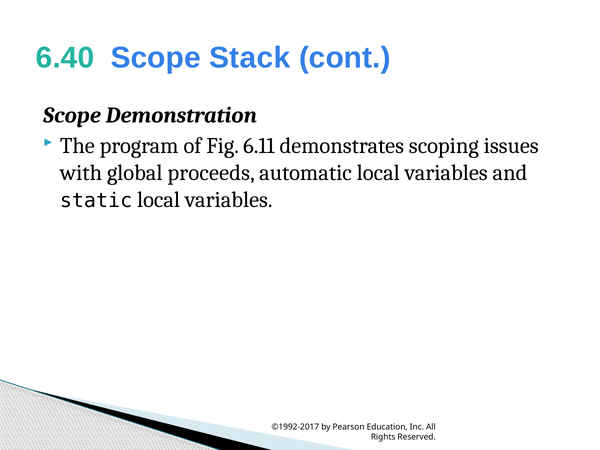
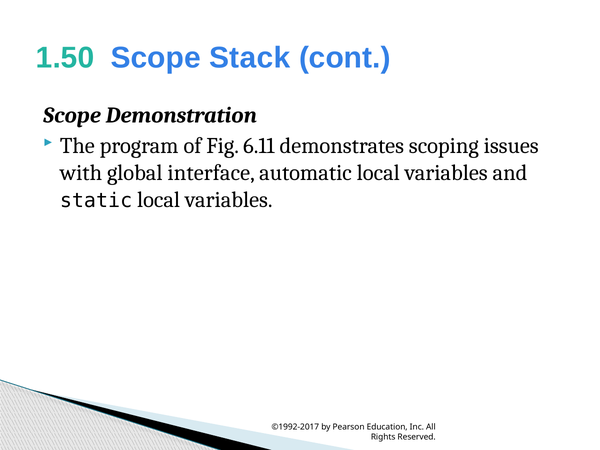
6.40: 6.40 -> 1.50 (65, 58)
proceeds: proceeds -> interface (211, 173)
